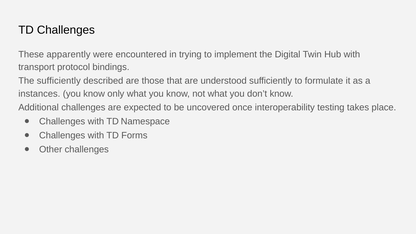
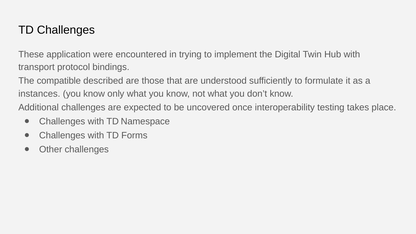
apparently: apparently -> application (69, 54)
The sufficiently: sufficiently -> compatible (59, 81)
